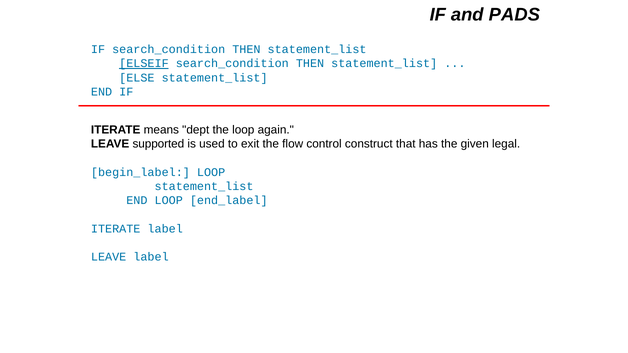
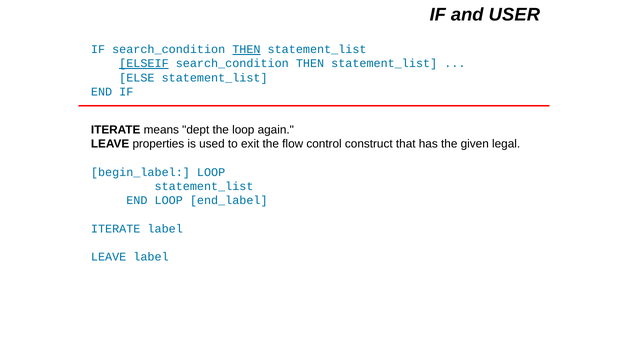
PADS: PADS -> USER (514, 15)
THEN underline: none -> present (246, 49)
supported: supported -> properties (158, 144)
